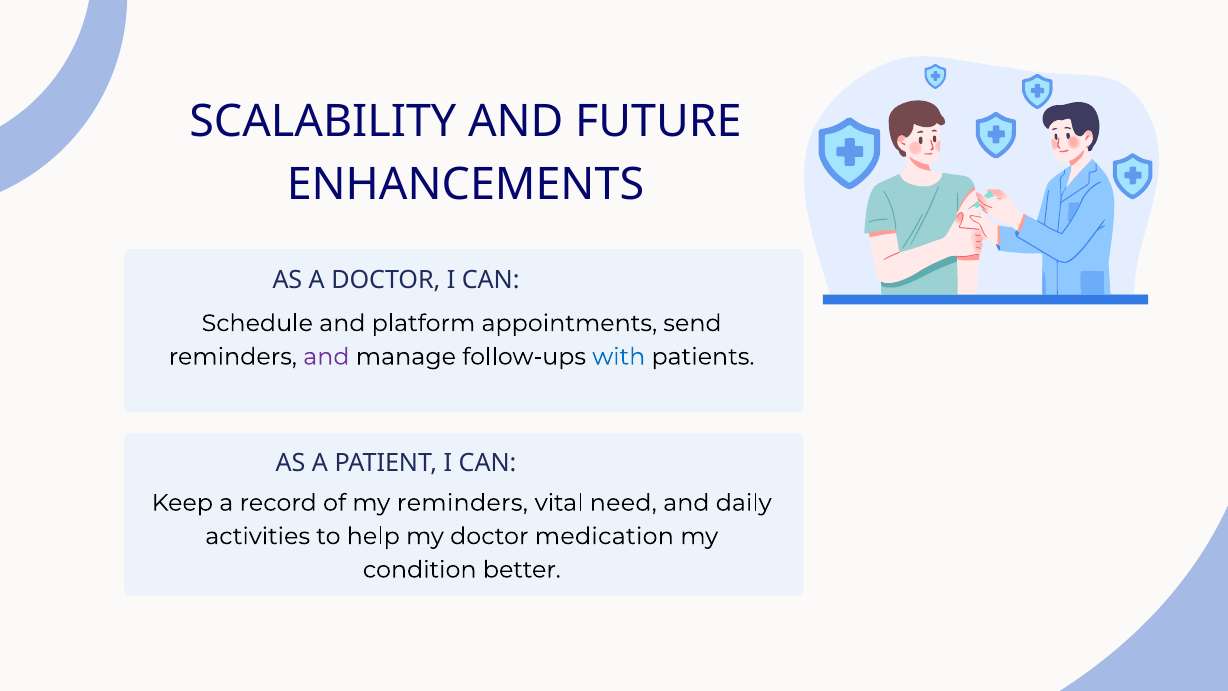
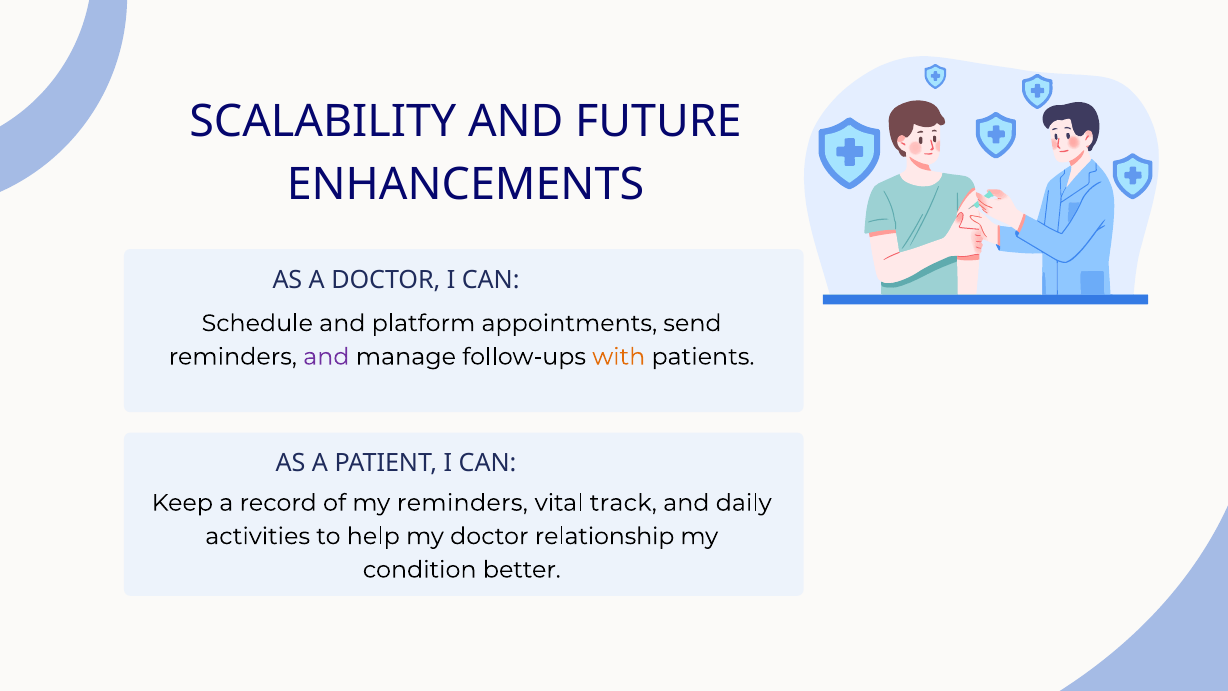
with colour: blue -> orange (619, 357)
need: need -> track (623, 503)
medication: medication -> relationship (605, 536)
